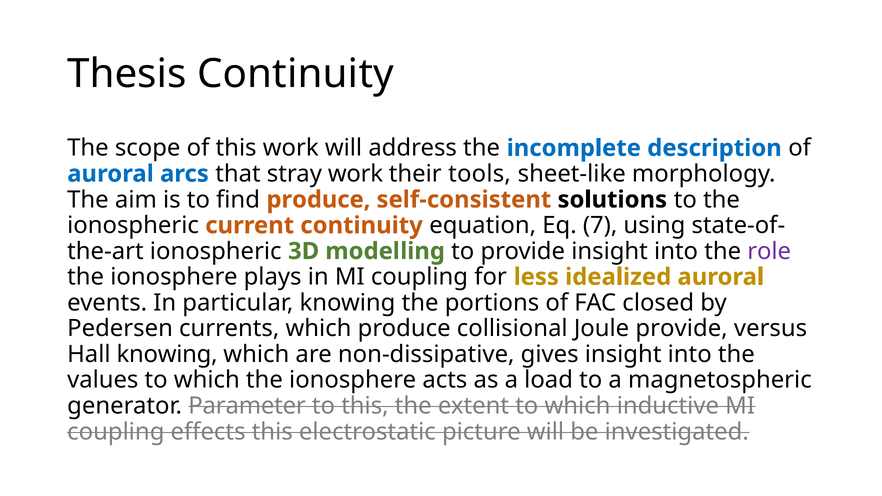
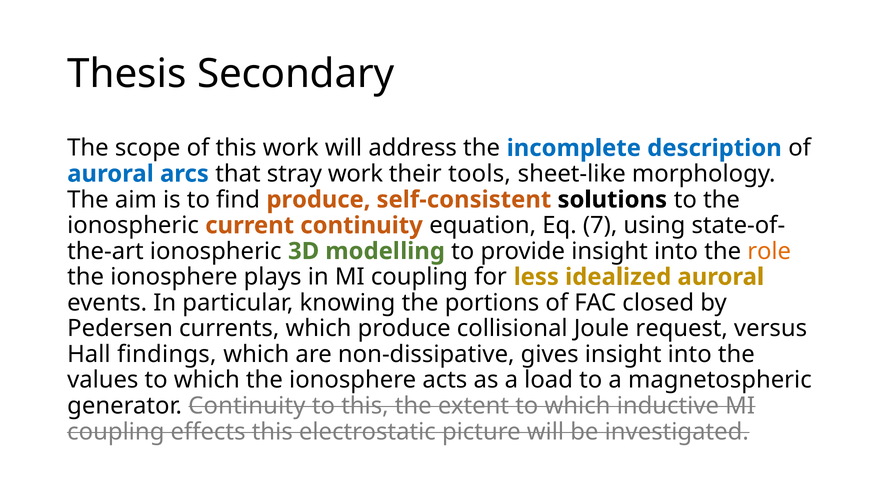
Thesis Continuity: Continuity -> Secondary (296, 74)
role colour: purple -> orange (769, 251)
Joule provide: provide -> request (682, 329)
Hall knowing: knowing -> findings (167, 354)
generator Parameter: Parameter -> Continuity (247, 406)
